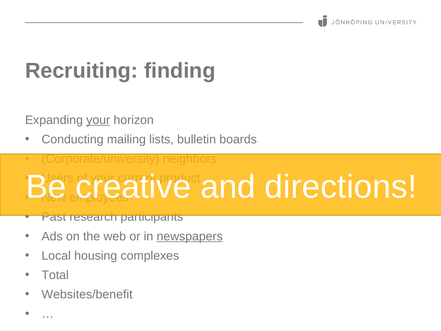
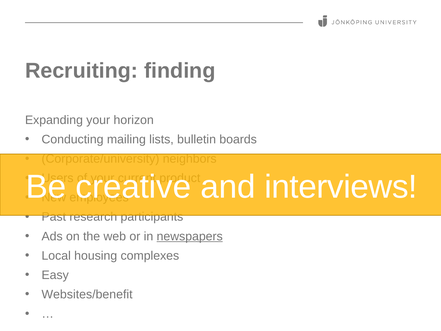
your underline: present -> none (98, 120)
directions: directions -> interviews (341, 187)
Total: Total -> Easy (55, 275)
